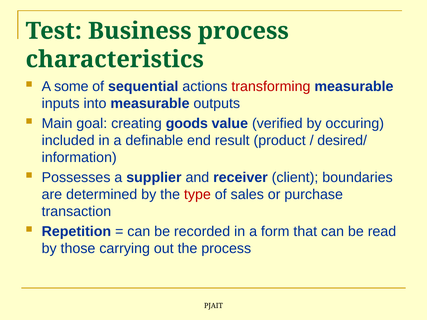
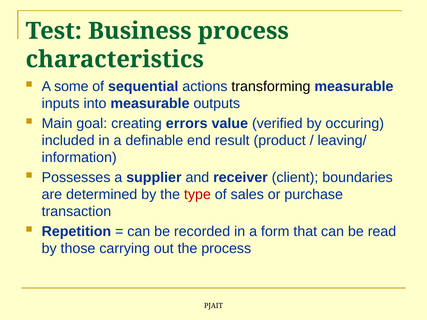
transforming colour: red -> black (271, 86)
goods: goods -> errors (187, 123)
desired/: desired/ -> leaving/ (342, 140)
